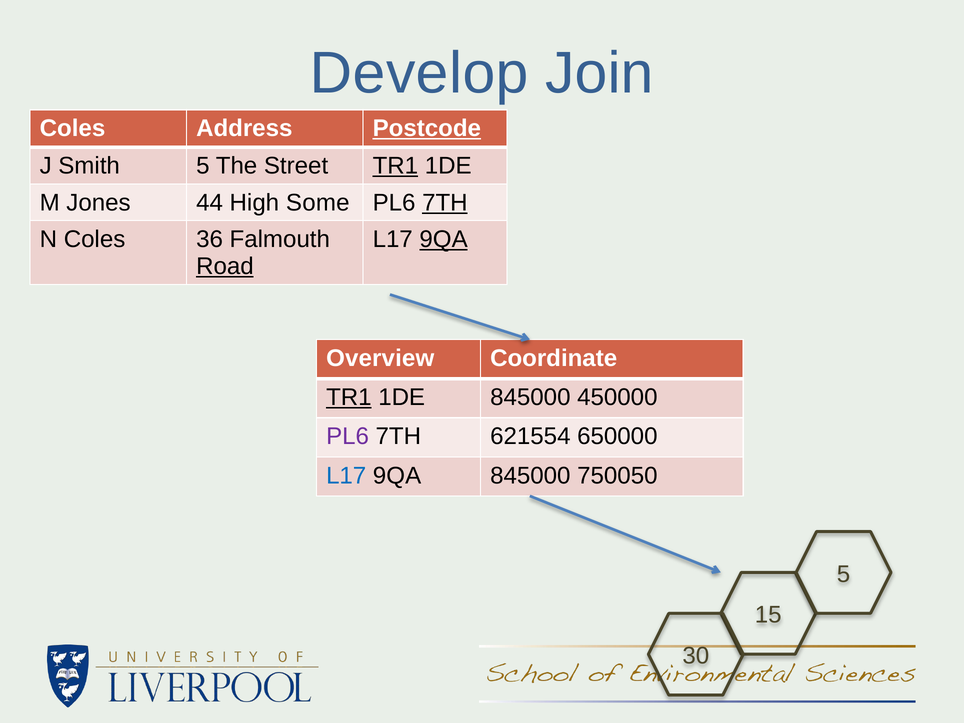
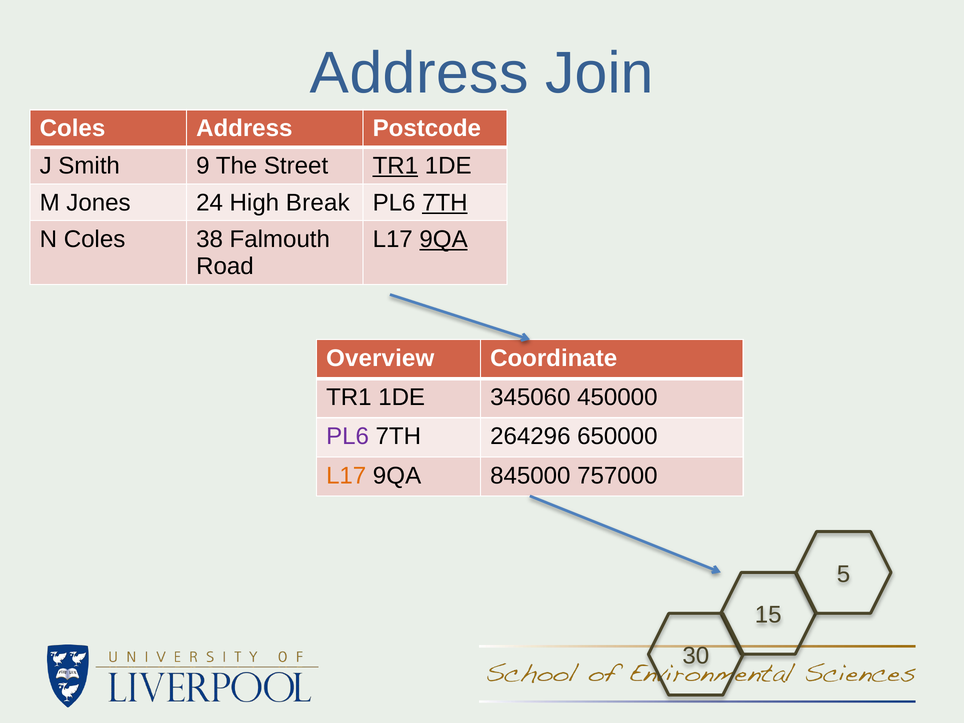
Develop: Develop -> Address (419, 73)
Postcode underline: present -> none (427, 129)
Smith 5: 5 -> 9 (203, 166)
44: 44 -> 24 (210, 203)
Some: Some -> Break (318, 203)
36: 36 -> 38 (210, 239)
Road underline: present -> none (225, 266)
TR1 underline: present -> none (349, 397)
1DE 845000: 845000 -> 345060 (530, 397)
621554: 621554 -> 264296 (530, 437)
L17 colour: blue -> orange (346, 476)
750050: 750050 -> 757000 (617, 476)
